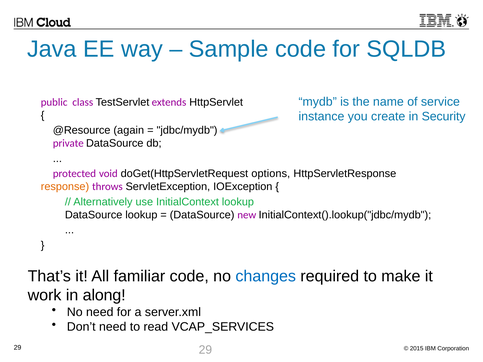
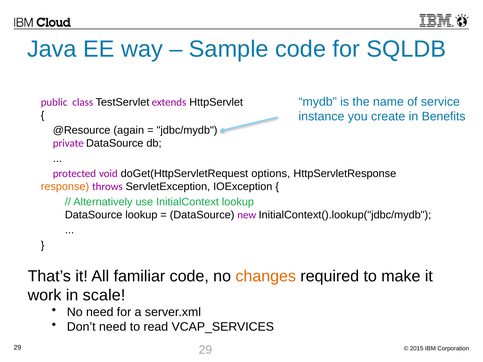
Security: Security -> Benefits (444, 117)
changes colour: blue -> orange (266, 276)
along: along -> scale (104, 296)
